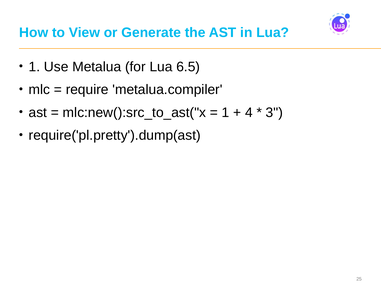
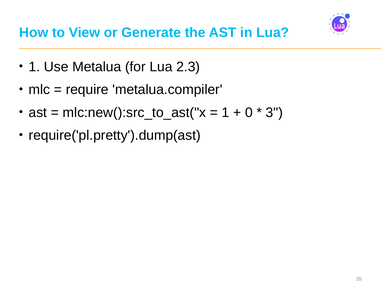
6.5: 6.5 -> 2.3 (188, 67)
4: 4 -> 0 (249, 112)
